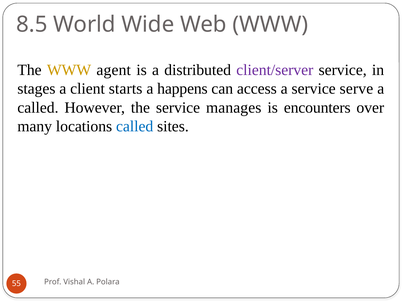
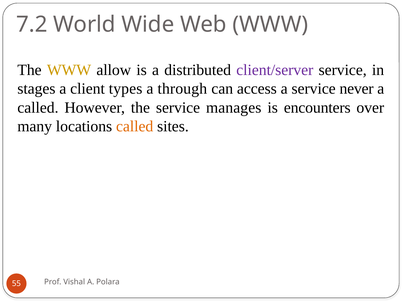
8.5: 8.5 -> 7.2 (32, 25)
agent: agent -> allow (114, 70)
starts: starts -> types (126, 89)
happens: happens -> through (182, 89)
serve: serve -> never (357, 89)
called colour: blue -> orange (135, 126)
